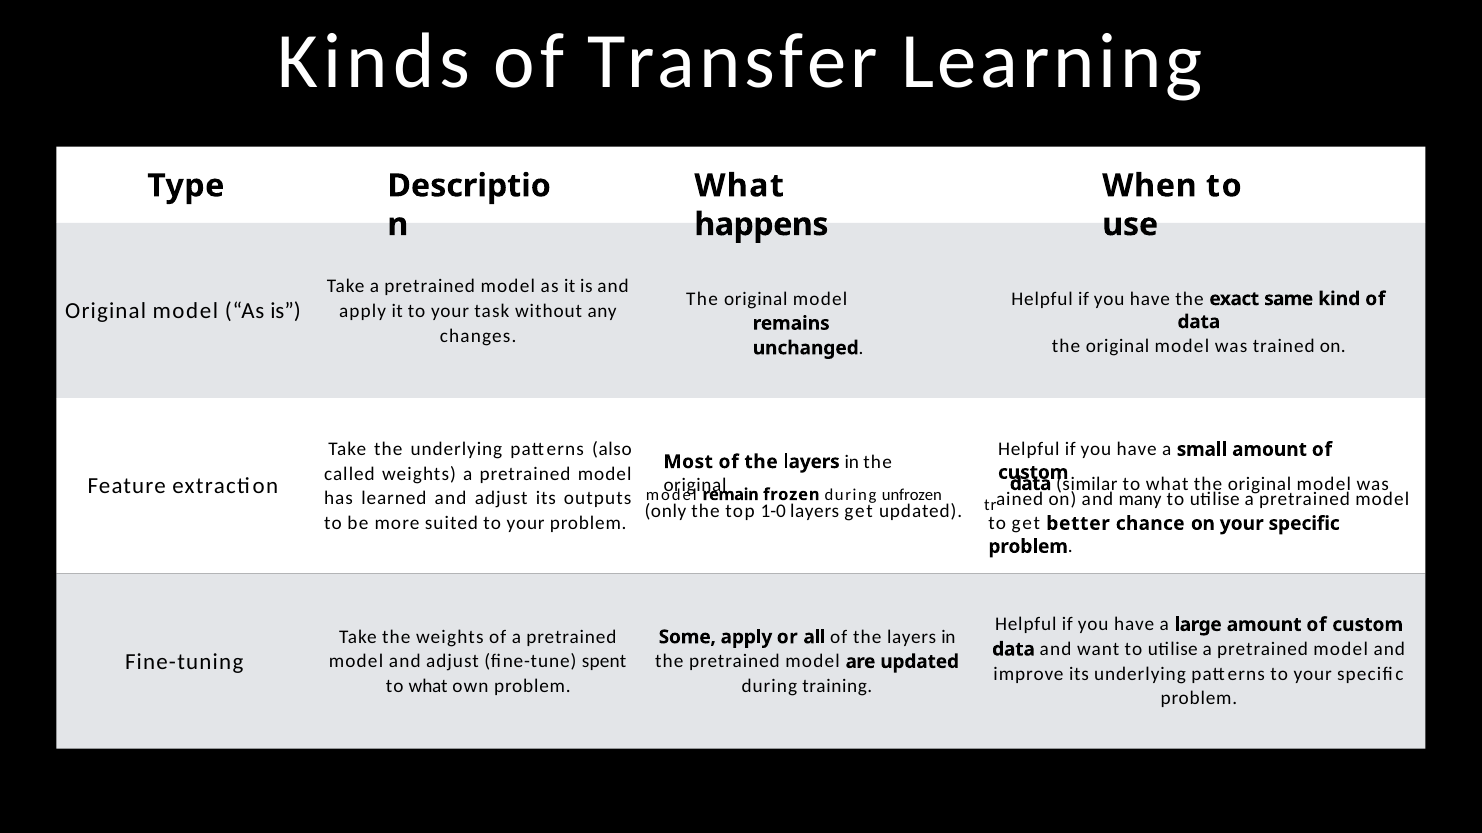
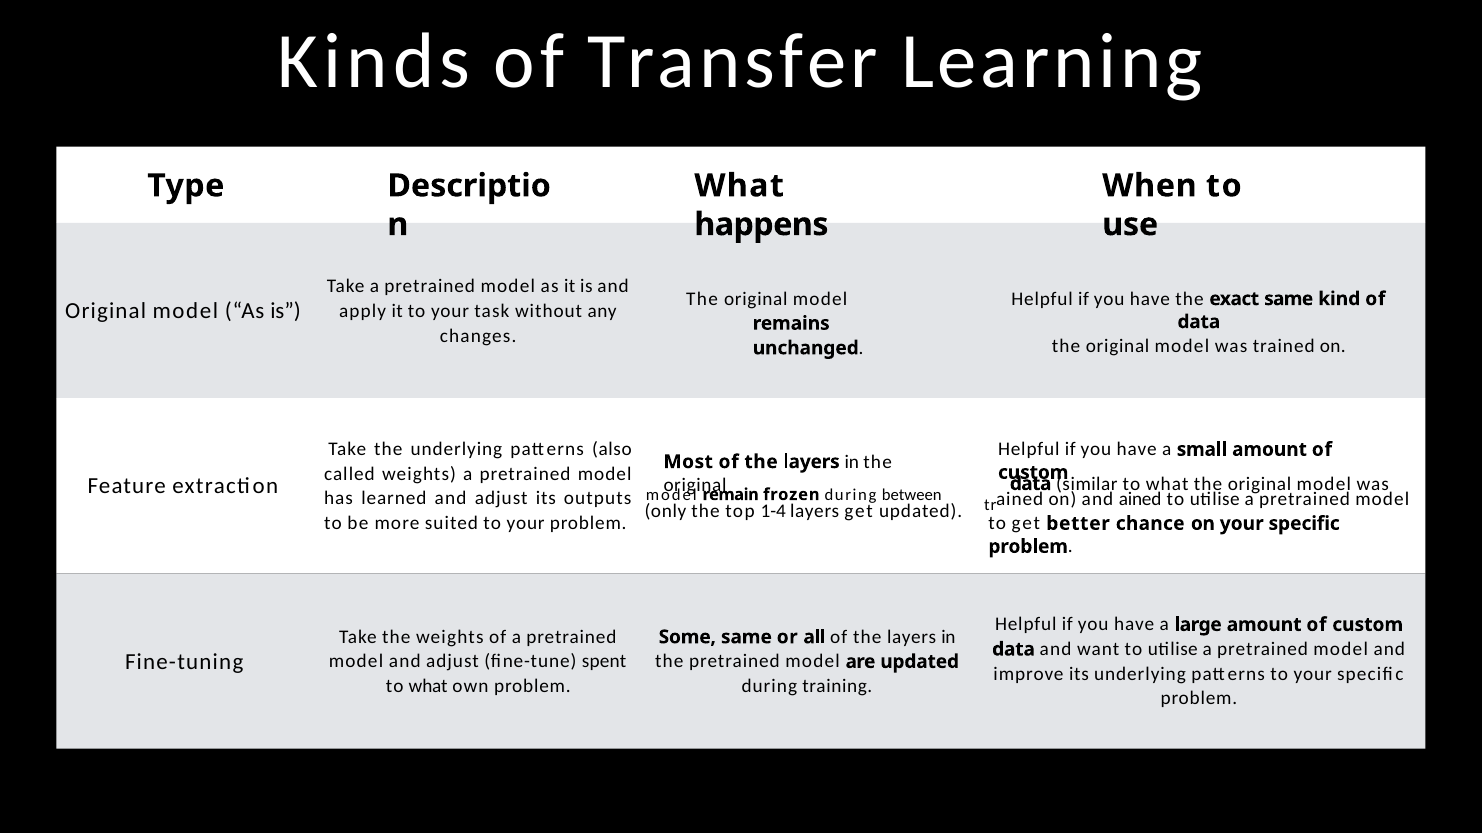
unfrozen: unfrozen -> between (912, 495)
and many: many -> ained (1140, 499)
1-0: 1-0 -> 1-4 (773, 511)
Some apply: apply -> same (746, 637)
